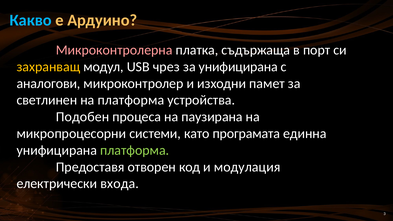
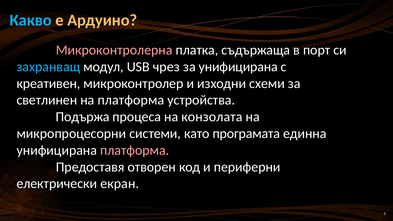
захранващ colour: yellow -> light blue (48, 67)
аналогови: аналогови -> креативен (48, 84)
памет: памет -> схеми (267, 84)
Подобен: Подобен -> Подържа (83, 117)
паузирана: паузирана -> конзолата (212, 117)
платформа colour: light green -> pink (135, 150)
модулация: модулация -> периферни (247, 167)
входа: входа -> екран (120, 184)
